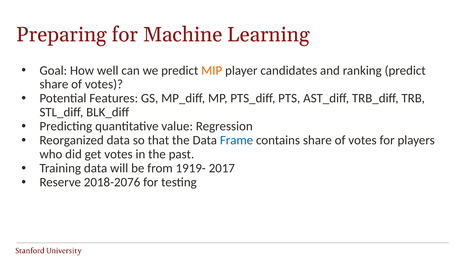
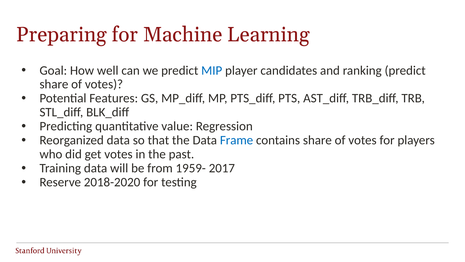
MIP colour: orange -> blue (212, 70)
1919-: 1919- -> 1959- (191, 168)
2018-2076: 2018-2076 -> 2018-2020 (112, 182)
